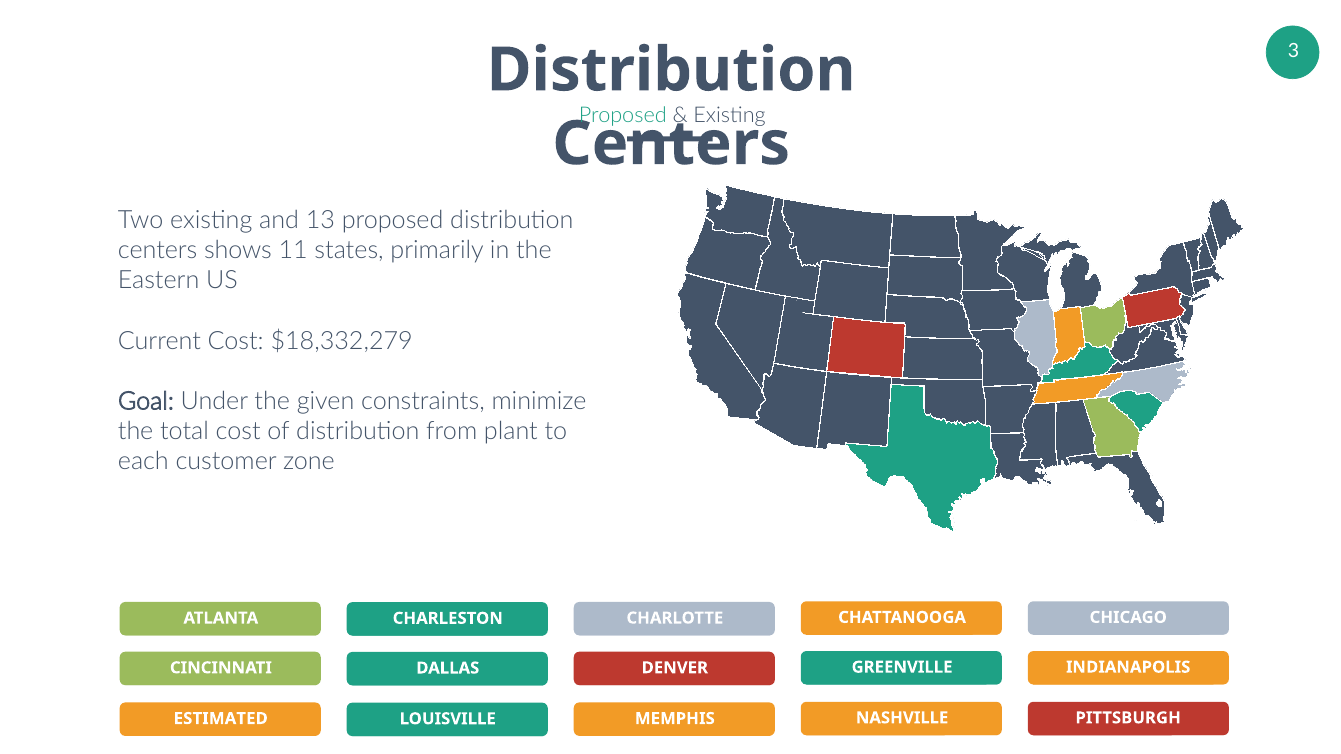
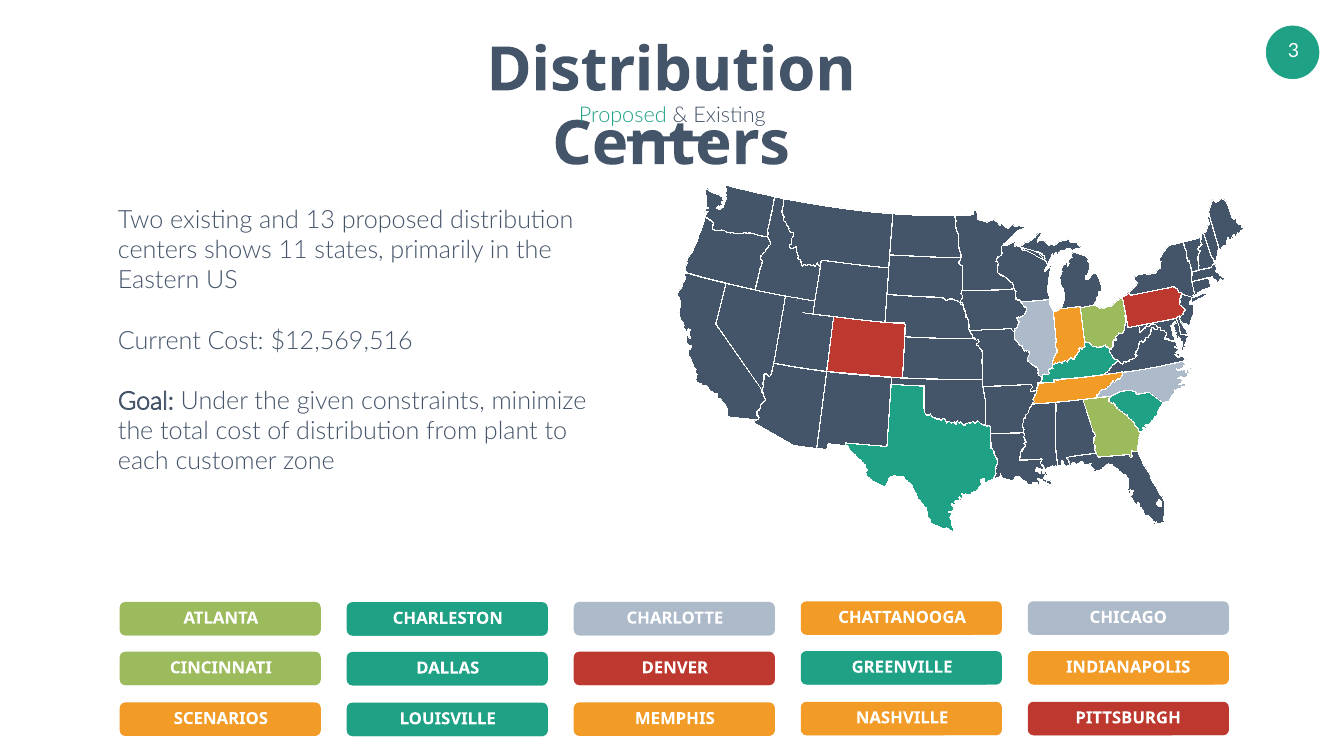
$18,332,279: $18,332,279 -> $12,569,516 (342, 341)
ESTIMATED: ESTIMATED -> SCENARIOS (221, 719)
